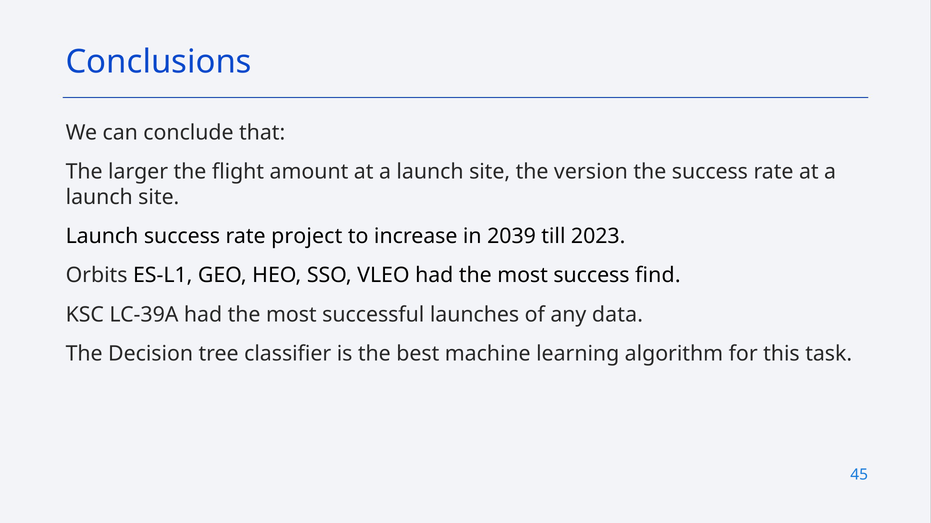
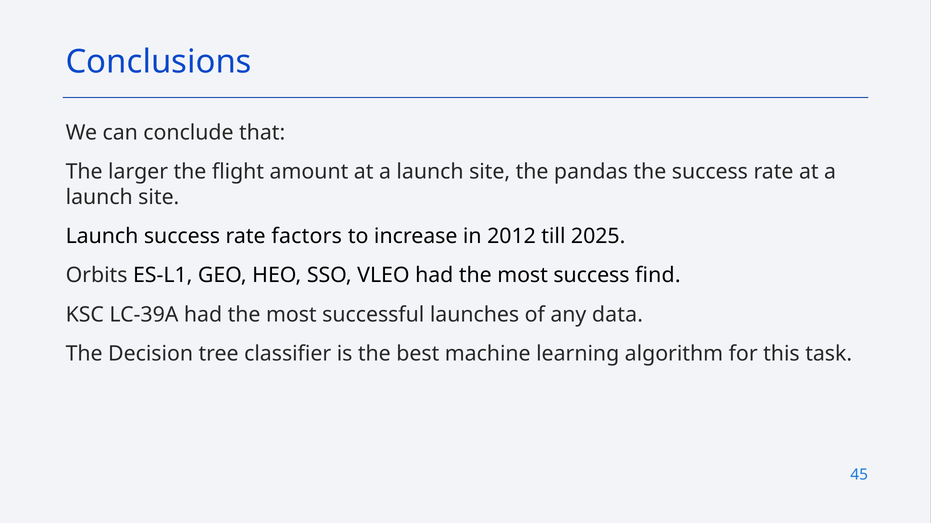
version: version -> pandas (591, 172)
project: project -> factors (307, 237)
2039: 2039 -> 2012 (512, 237)
2023: 2023 -> 2025 (598, 237)
